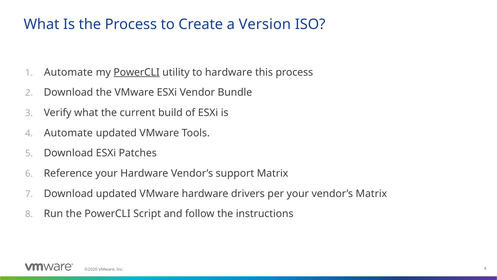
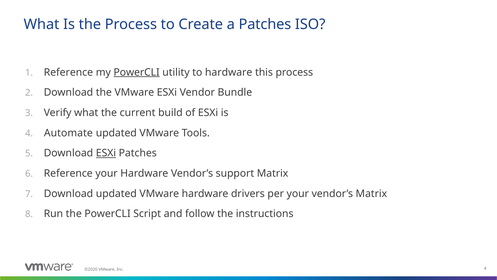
a Version: Version -> Patches (265, 24)
Automate: Automate -> Reference (68, 72)
ESXi underline: none -> present (106, 153)
